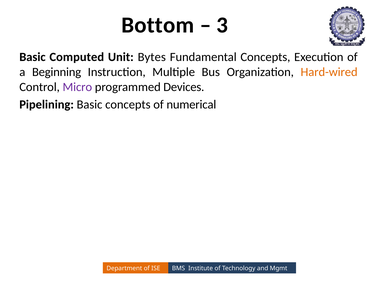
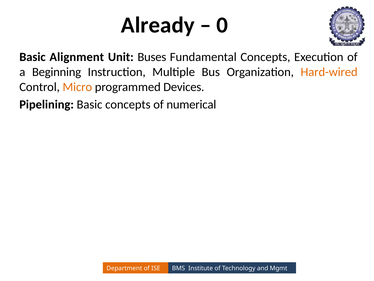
Bottom: Bottom -> Already (158, 25)
3: 3 -> 0 (222, 25)
Computed: Computed -> Alignment (77, 57)
Bytes: Bytes -> Buses (152, 57)
Micro colour: purple -> orange (77, 87)
